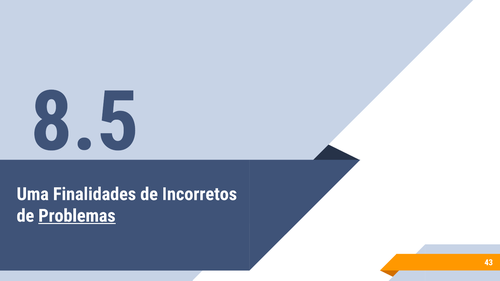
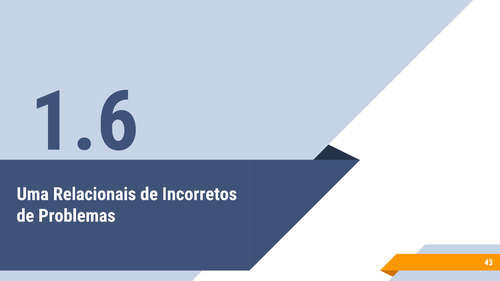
8.5: 8.5 -> 1.6 (85, 122)
Finalidades: Finalidades -> Relacionais (95, 194)
Problemas underline: present -> none (77, 216)
